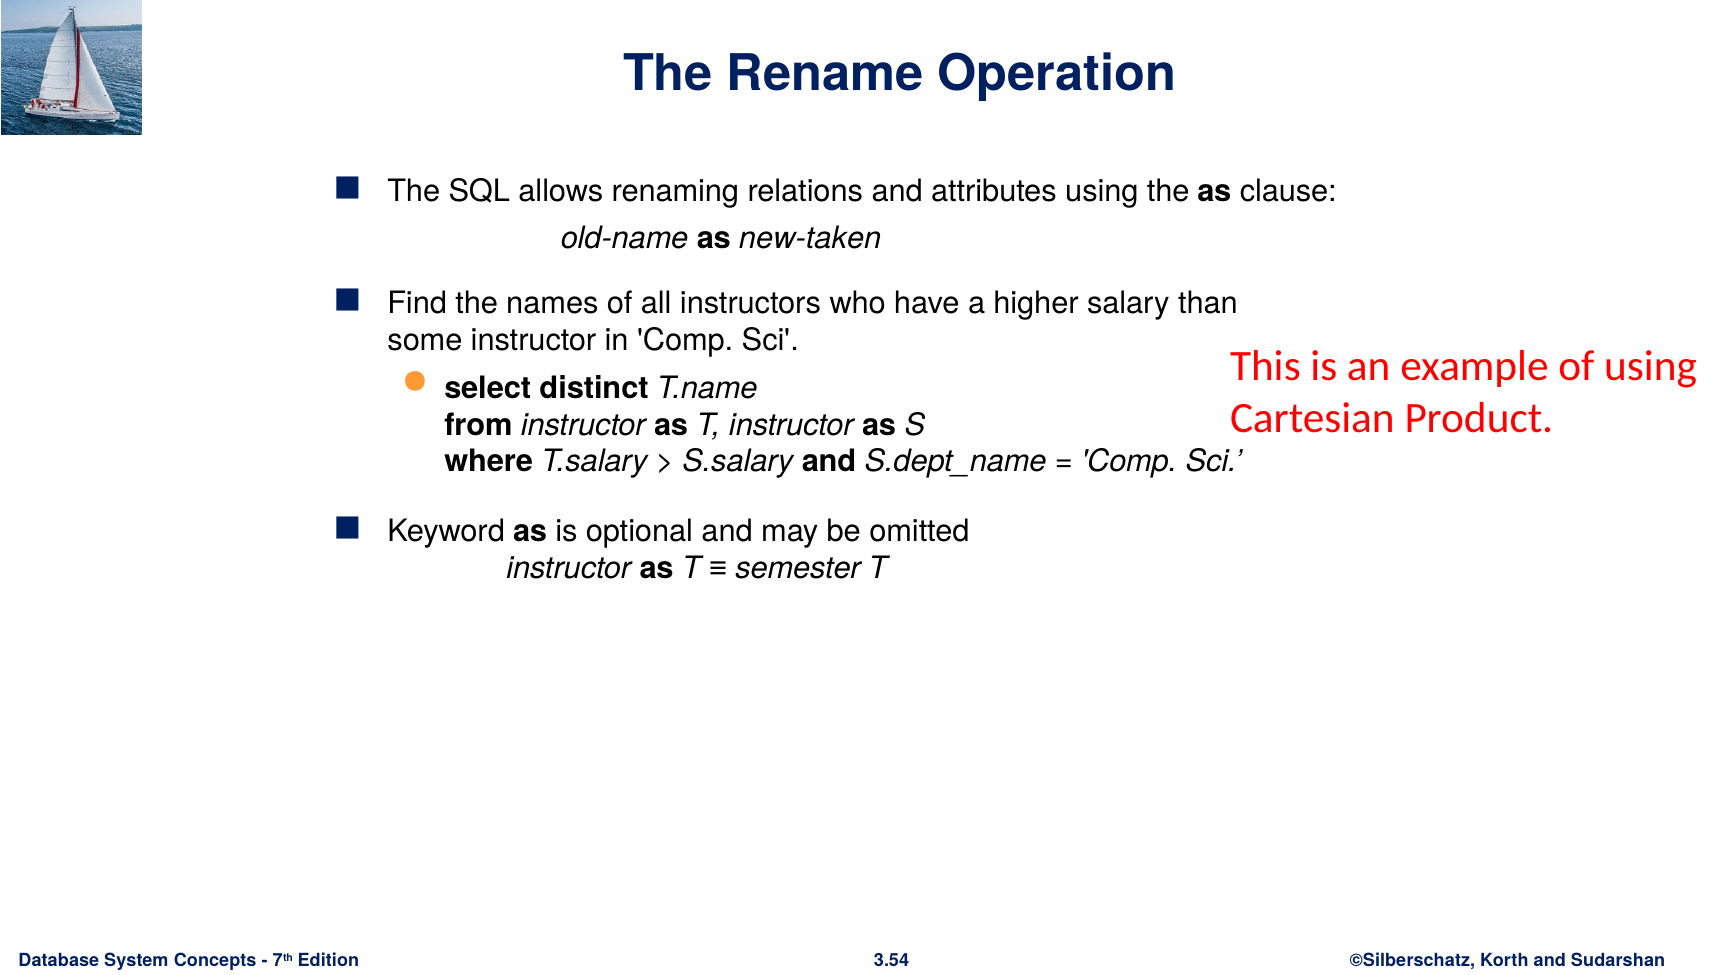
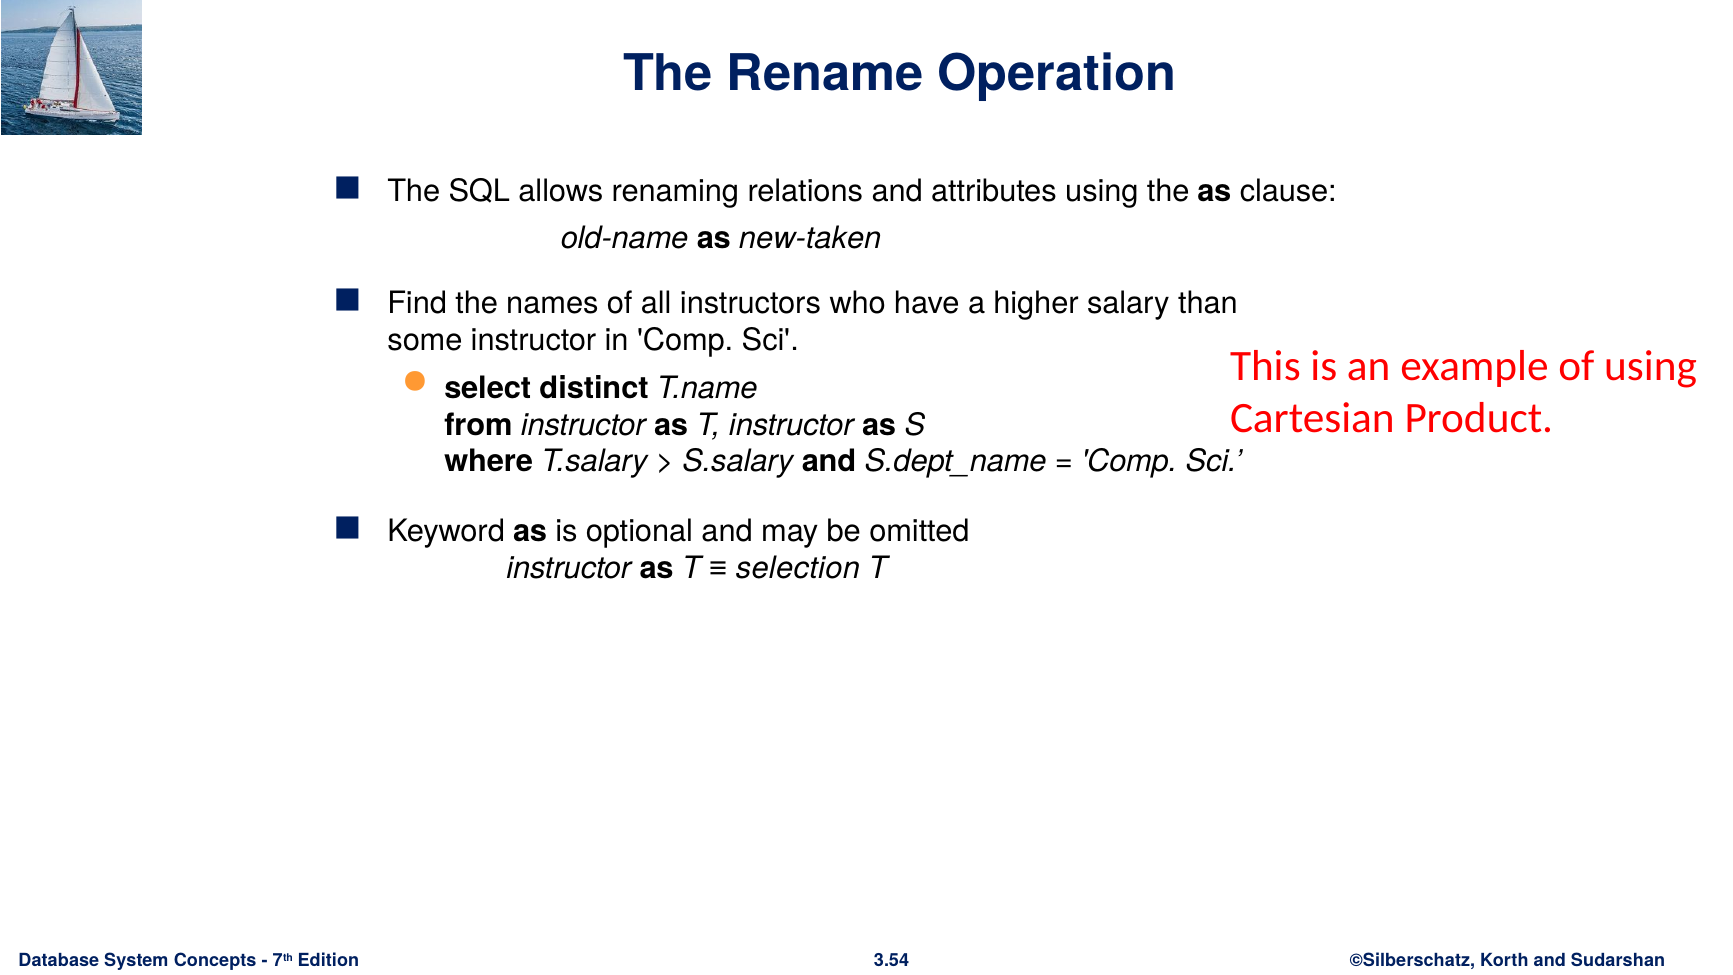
semester: semester -> selection (798, 568)
